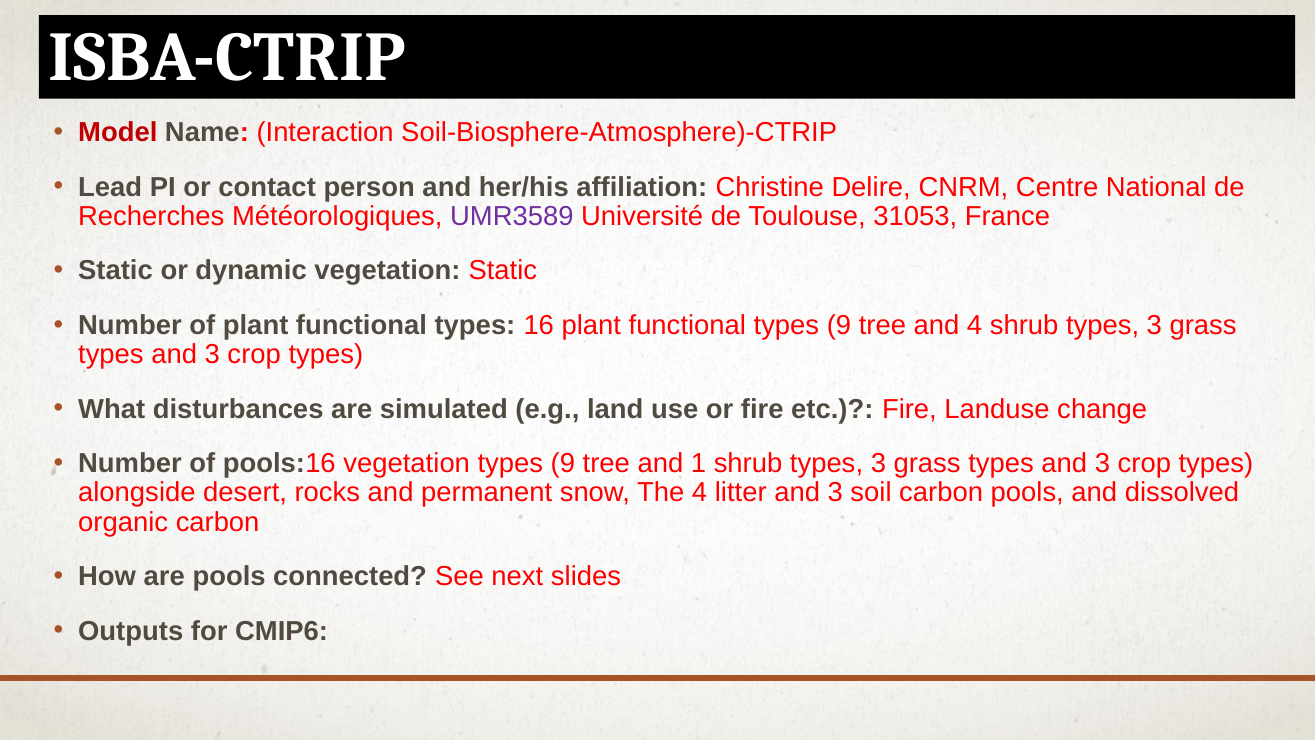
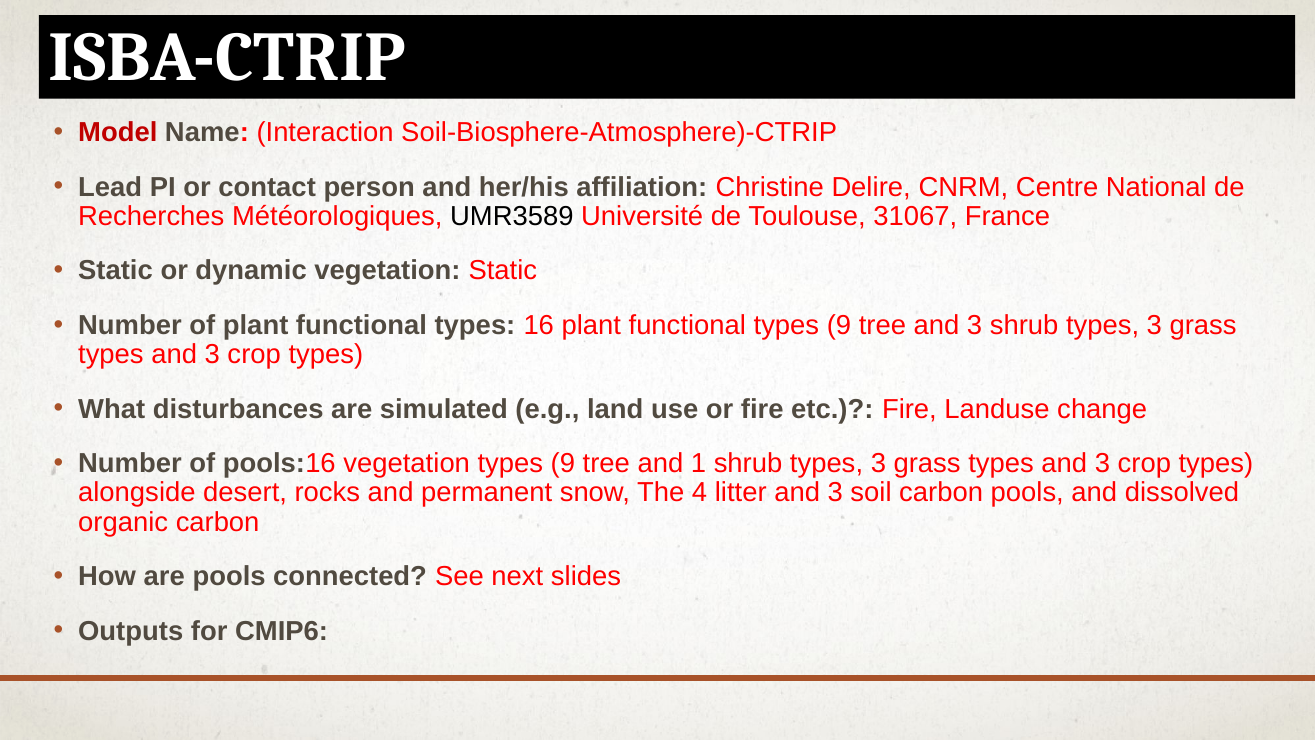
UMR3589 colour: purple -> black (512, 217)
31053: 31053 -> 31067 (915, 217)
tree and 4: 4 -> 3 (975, 325)
